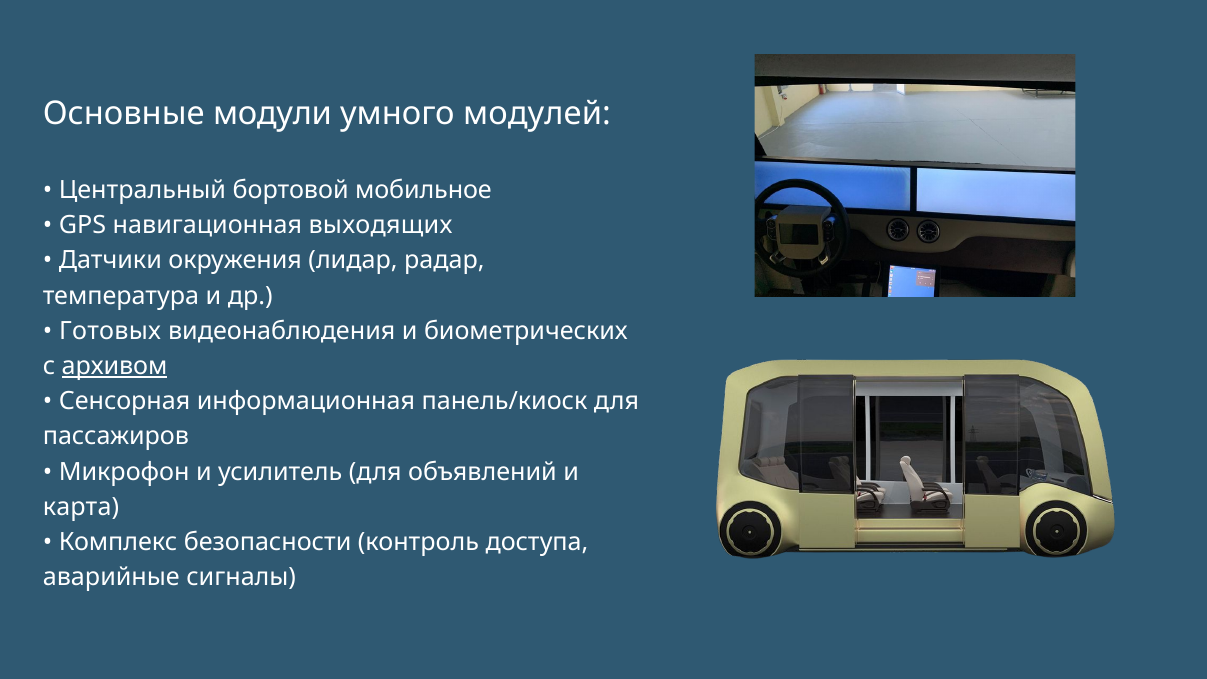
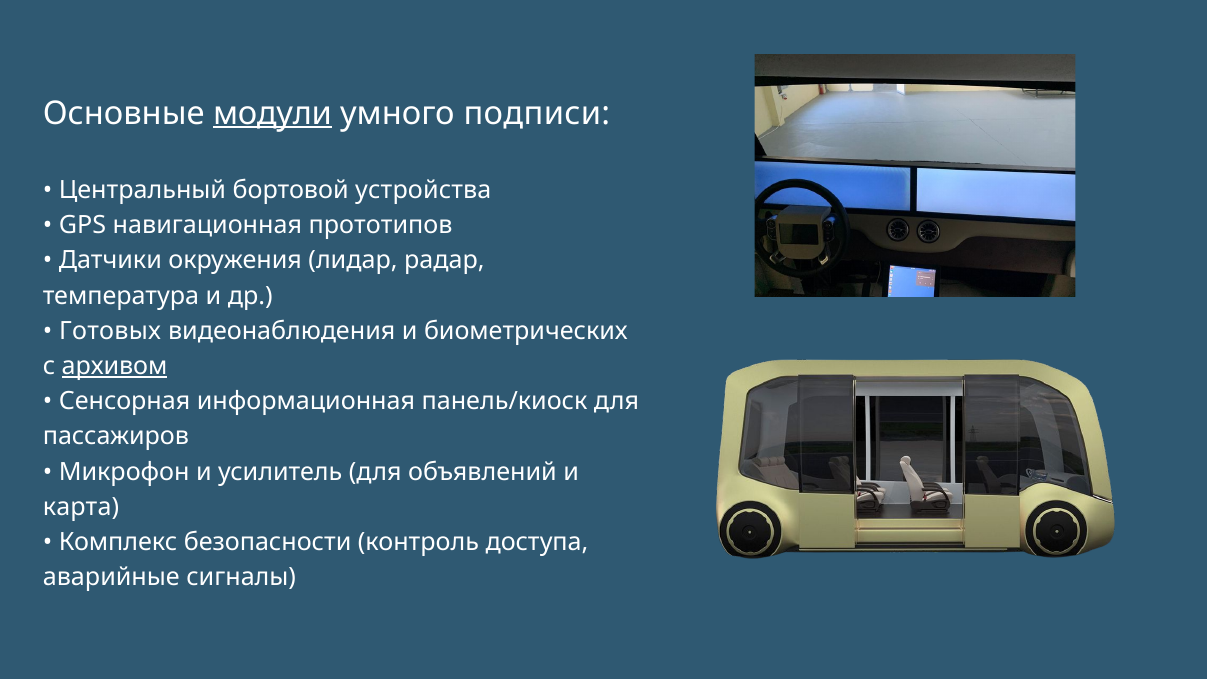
модули underline: none -> present (273, 113)
модулей: модулей -> подписи (537, 113)
мобильное: мобильное -> устройства (423, 190)
выходящих: выходящих -> прототипов (381, 225)
